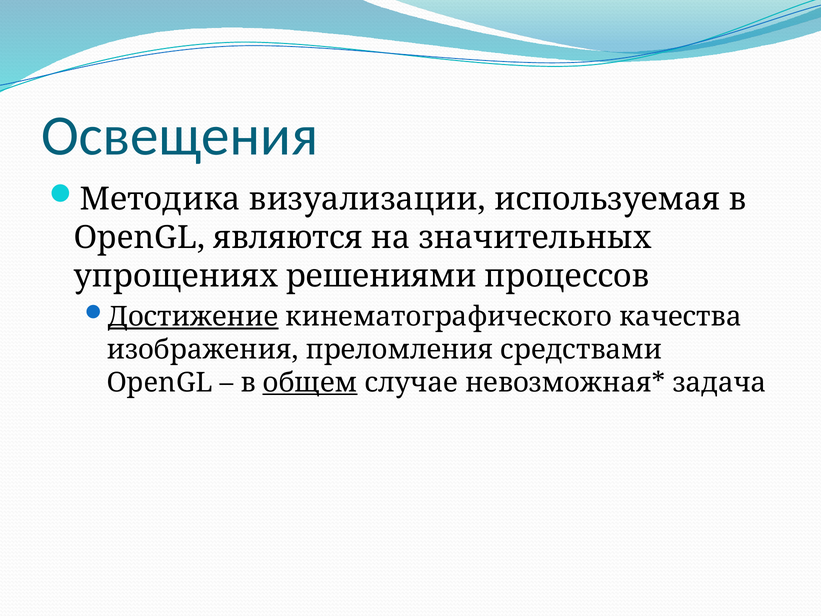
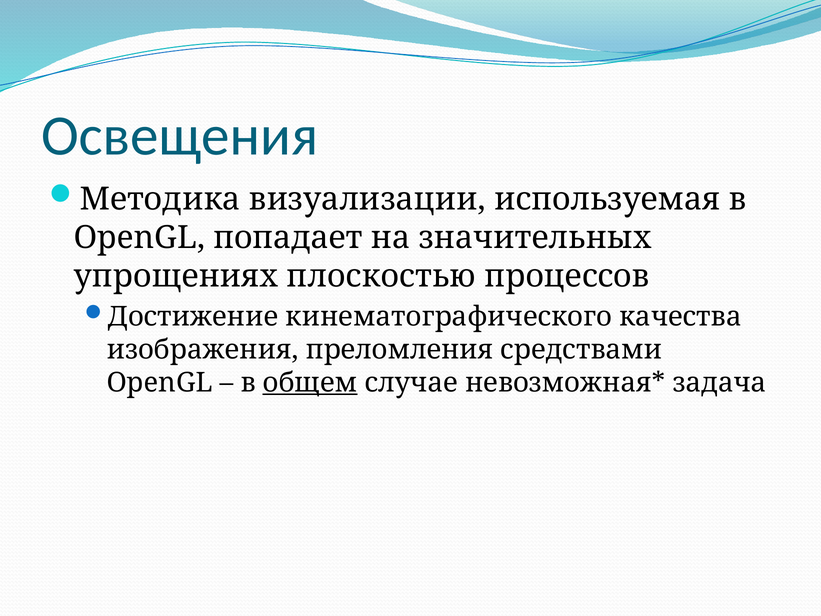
являются: являются -> попадает (288, 238)
решениями: решениями -> плоскостью (381, 276)
Достижение underline: present -> none (193, 317)
